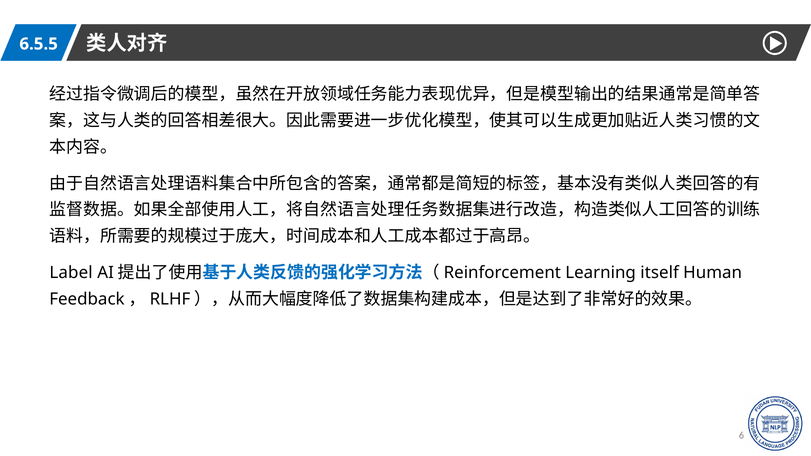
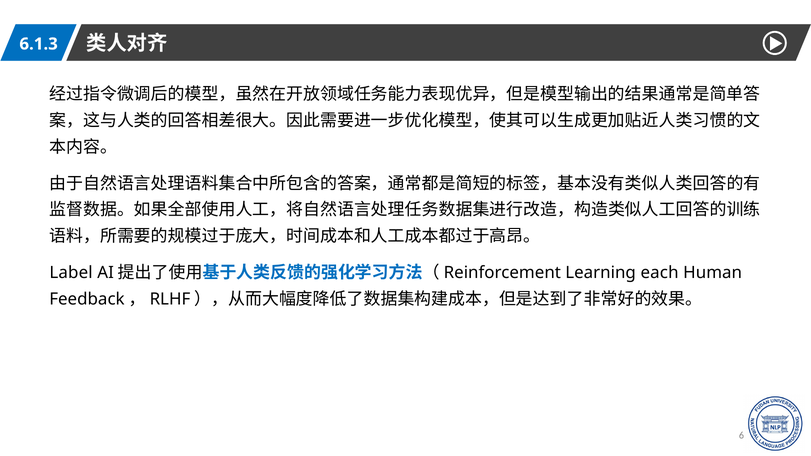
6.5.5: 6.5.5 -> 6.1.3 (39, 44)
itself: itself -> each (660, 273)
